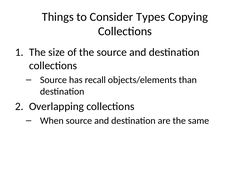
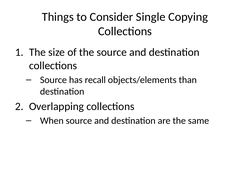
Types: Types -> Single (151, 17)
